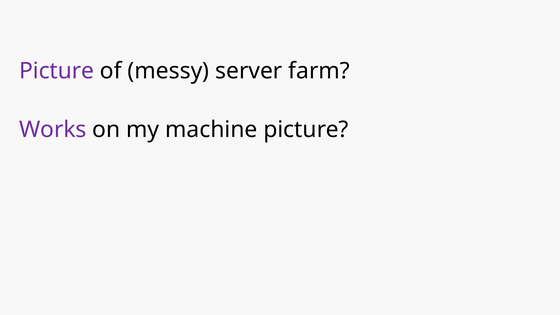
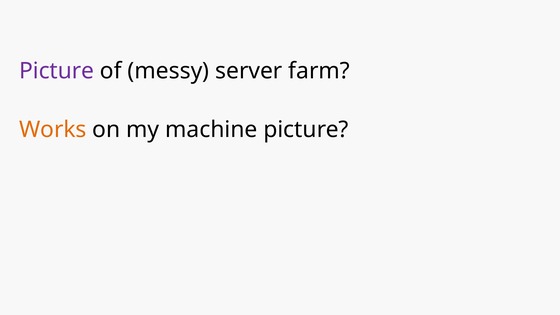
Works colour: purple -> orange (53, 130)
